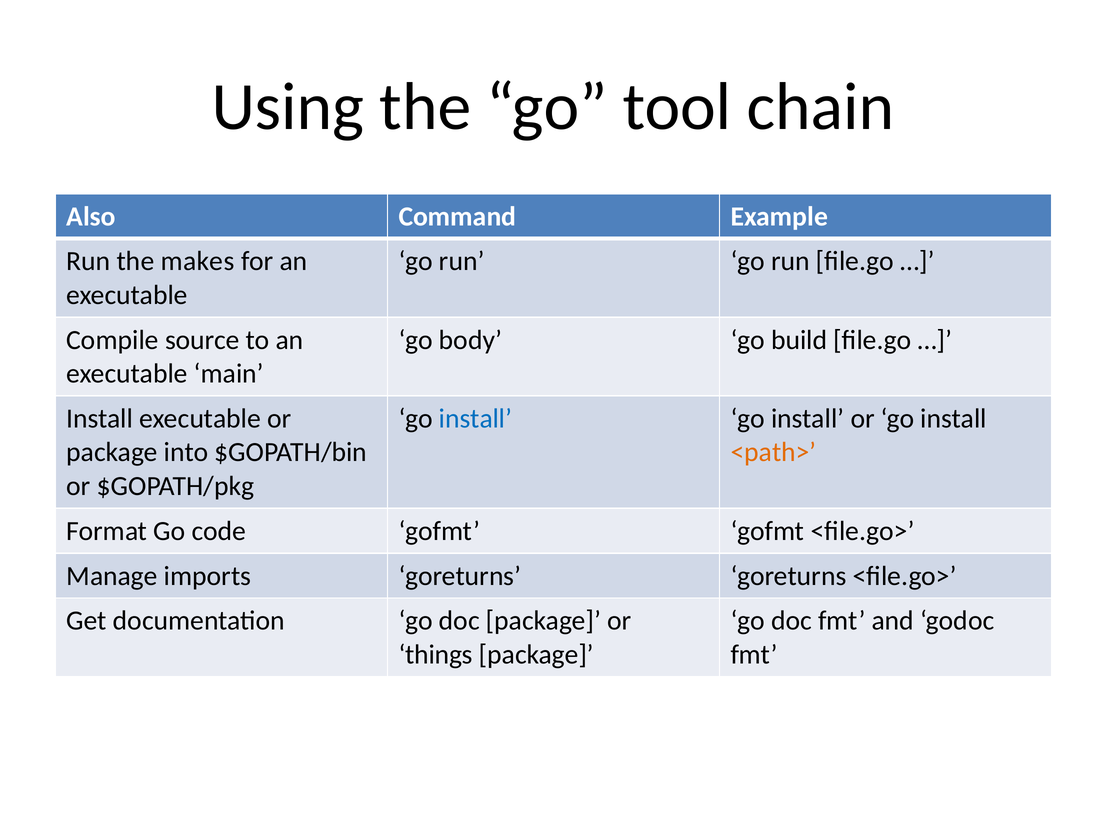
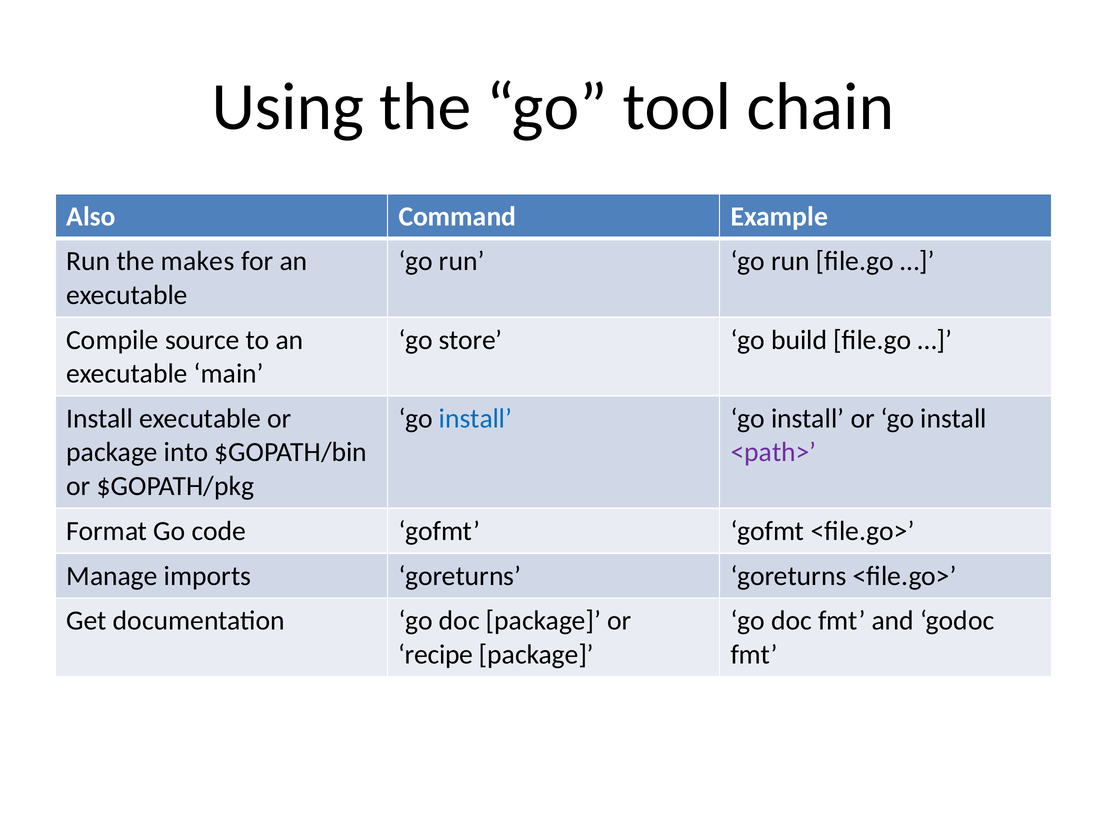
body: body -> store (471, 340)
<path> colour: orange -> purple (773, 452)
things: things -> recipe (436, 655)
